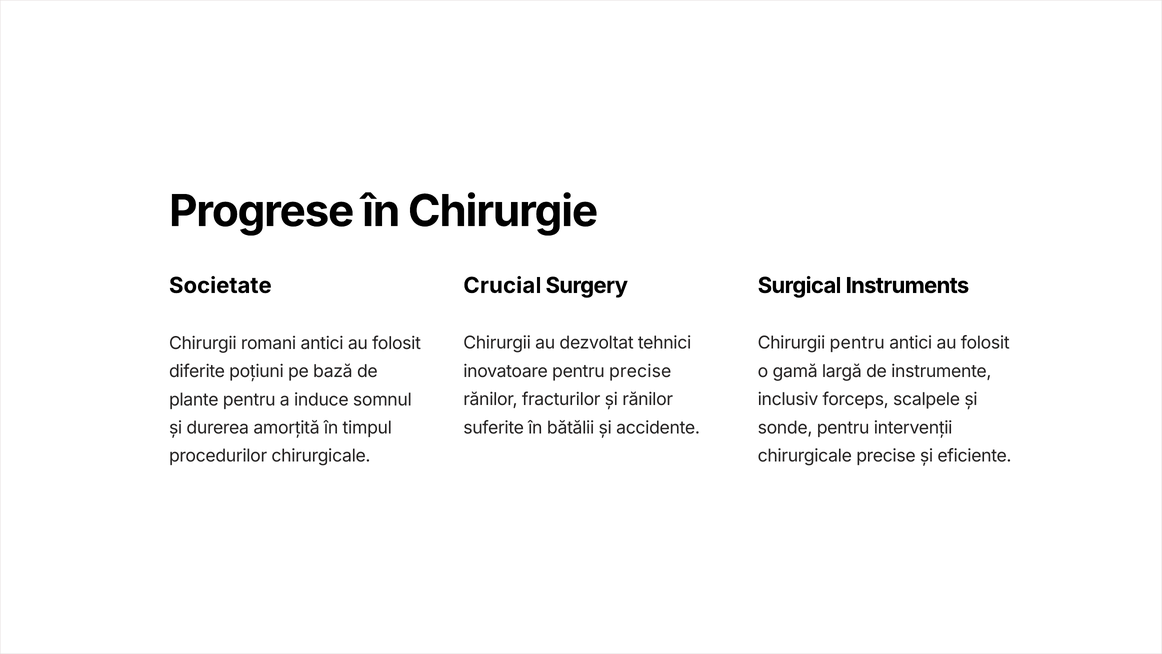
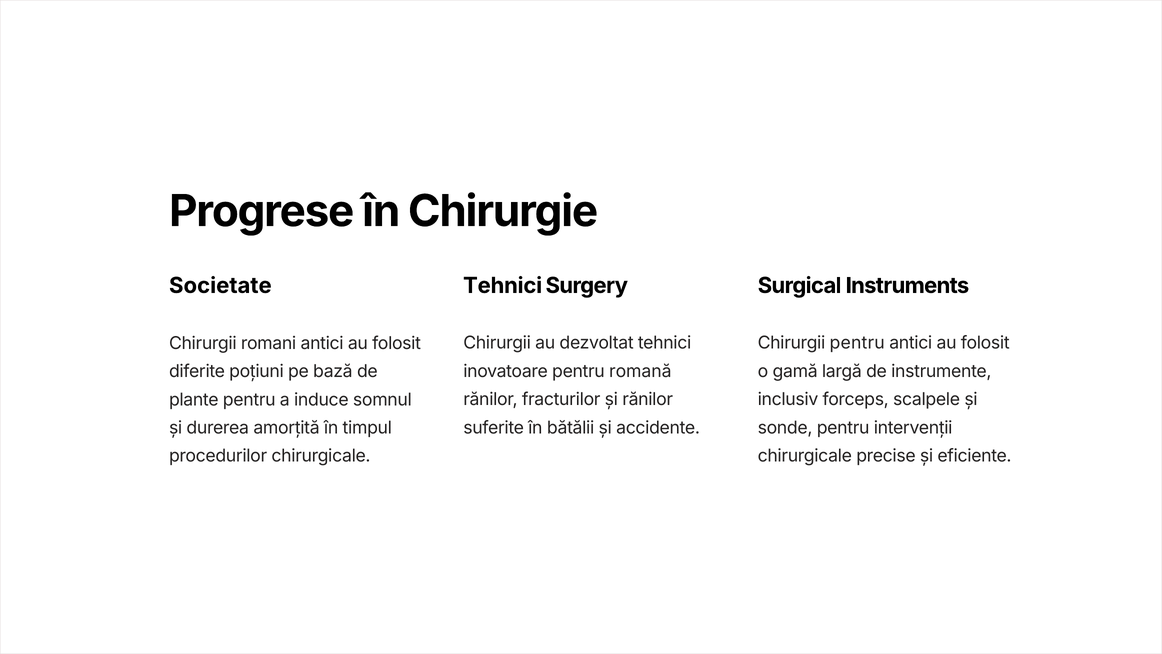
Crucial: Crucial -> Tehnici (503, 285)
pentru precise: precise -> romană (640, 371)
